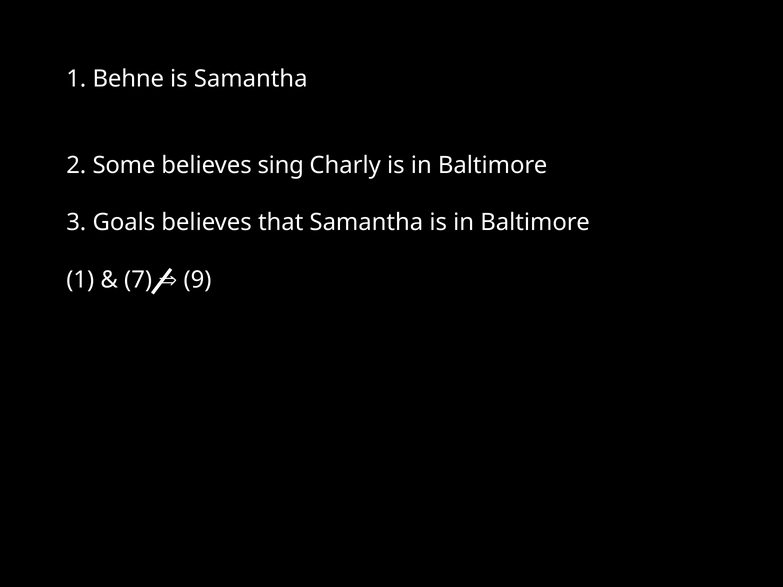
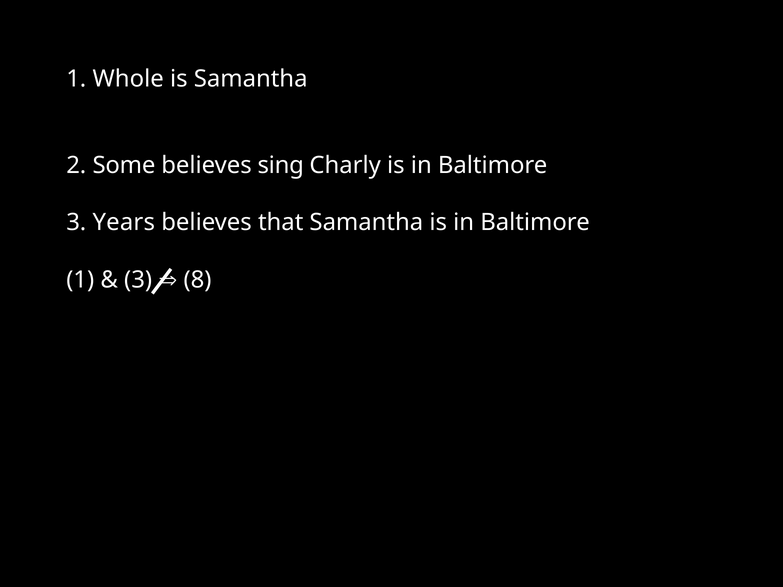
Behne: Behne -> Whole (128, 79)
Goals: Goals -> Years (124, 223)
7: 7 -> 3 (138, 280)
9: 9 -> 8 (198, 280)
